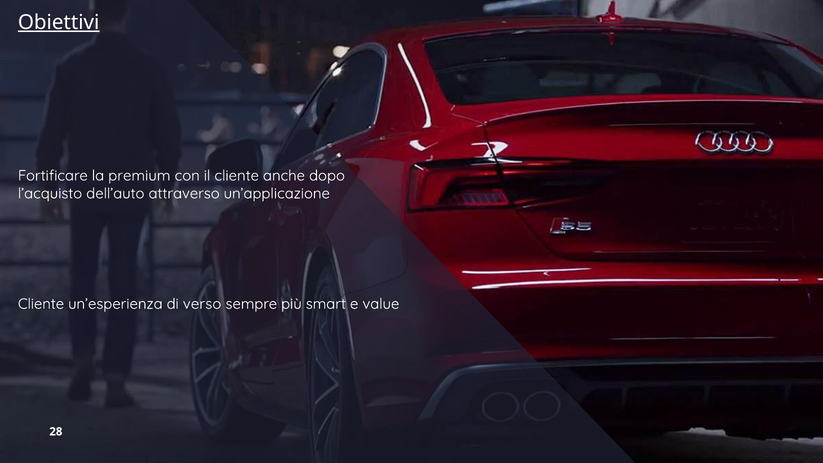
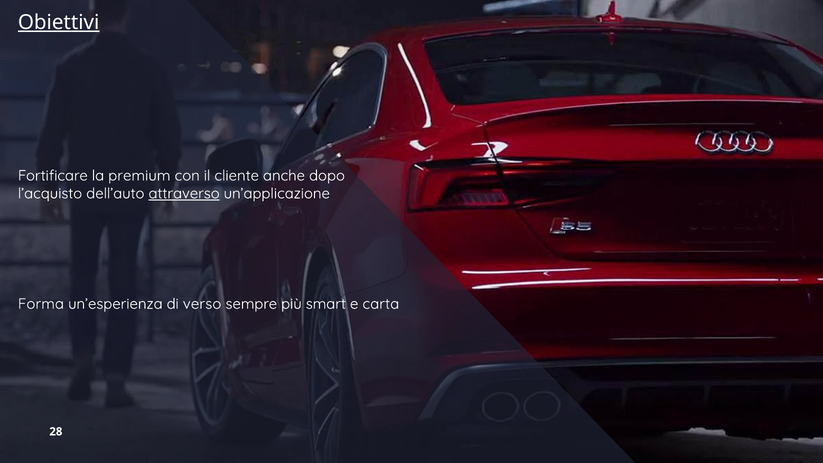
attraverso underline: none -> present (184, 193)
Cliente: Cliente -> Forma (41, 304)
value: value -> carta (381, 304)
